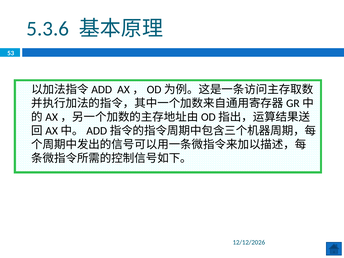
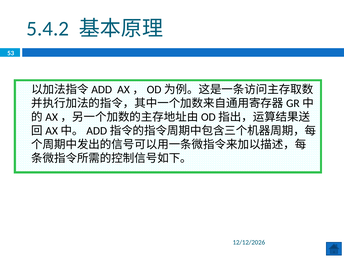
5.3.6: 5.3.6 -> 5.4.2 (48, 29)
